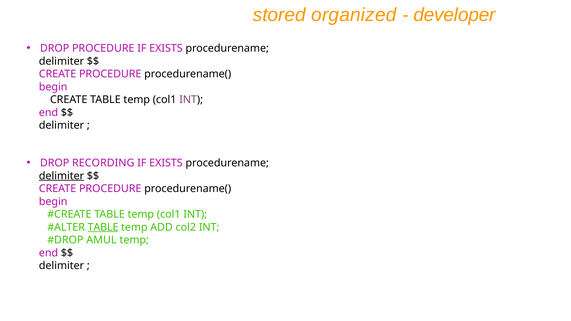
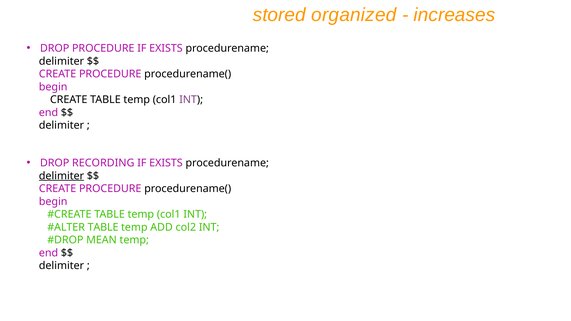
developer: developer -> increases (454, 15)
TABLE underline: present -> none (103, 227)
AMUL: AMUL -> MEAN (101, 240)
